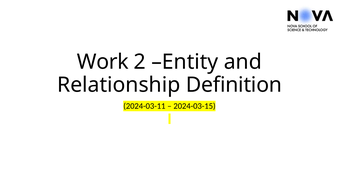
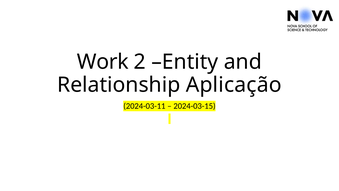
Definition: Definition -> Aplicação (234, 85)
